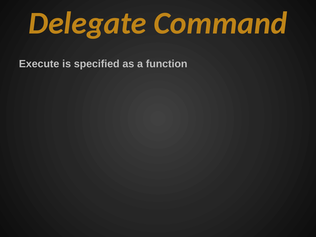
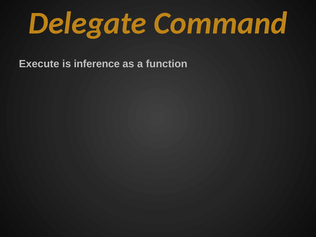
specified: specified -> inference (97, 64)
